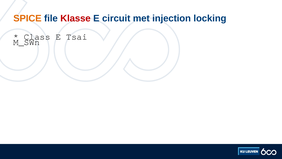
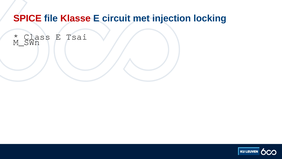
SPICE colour: orange -> red (27, 18)
